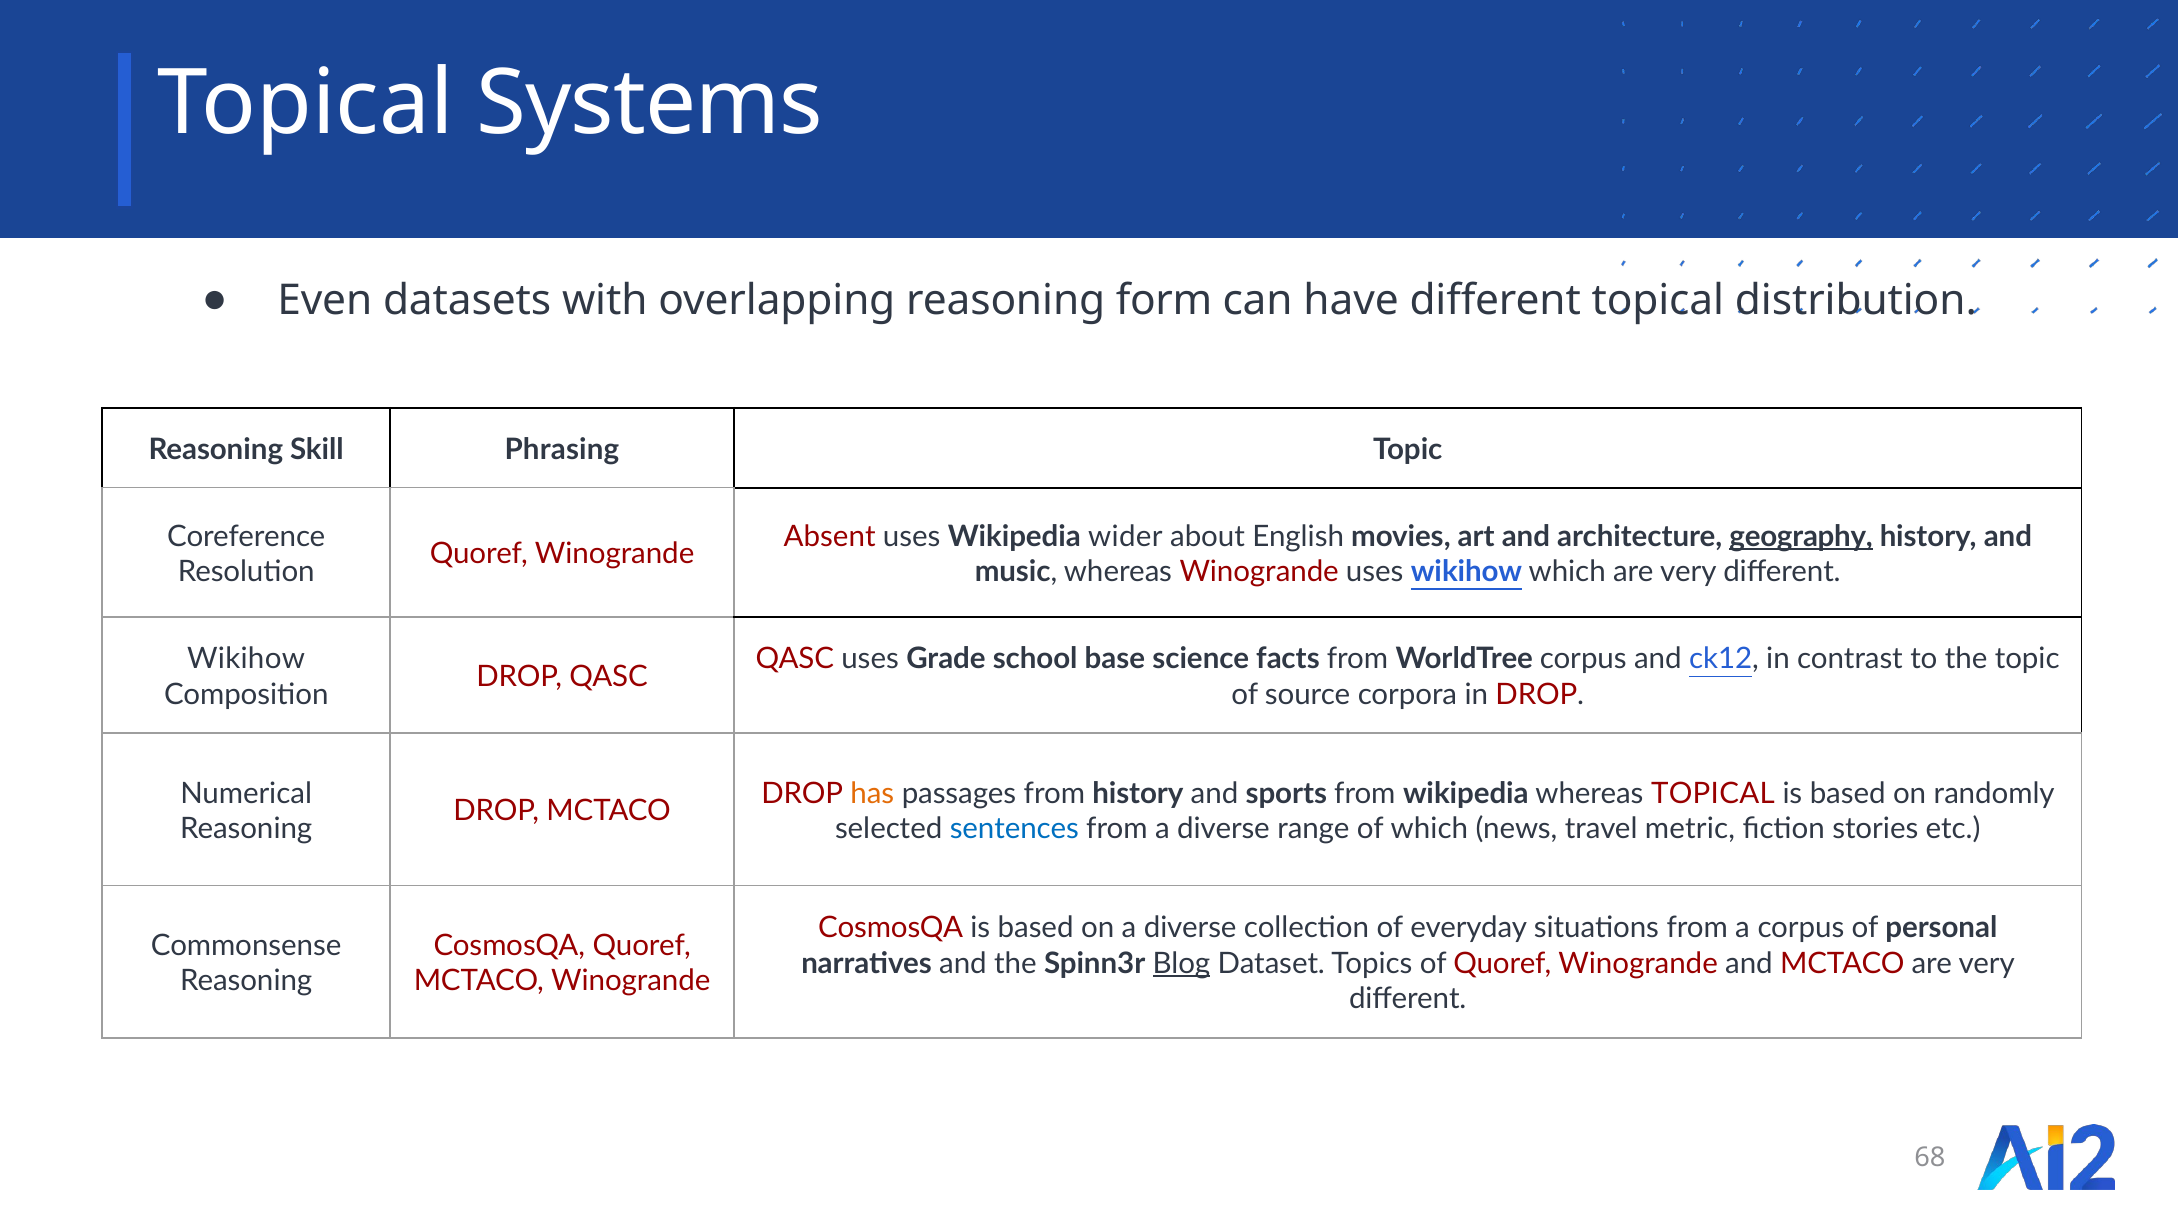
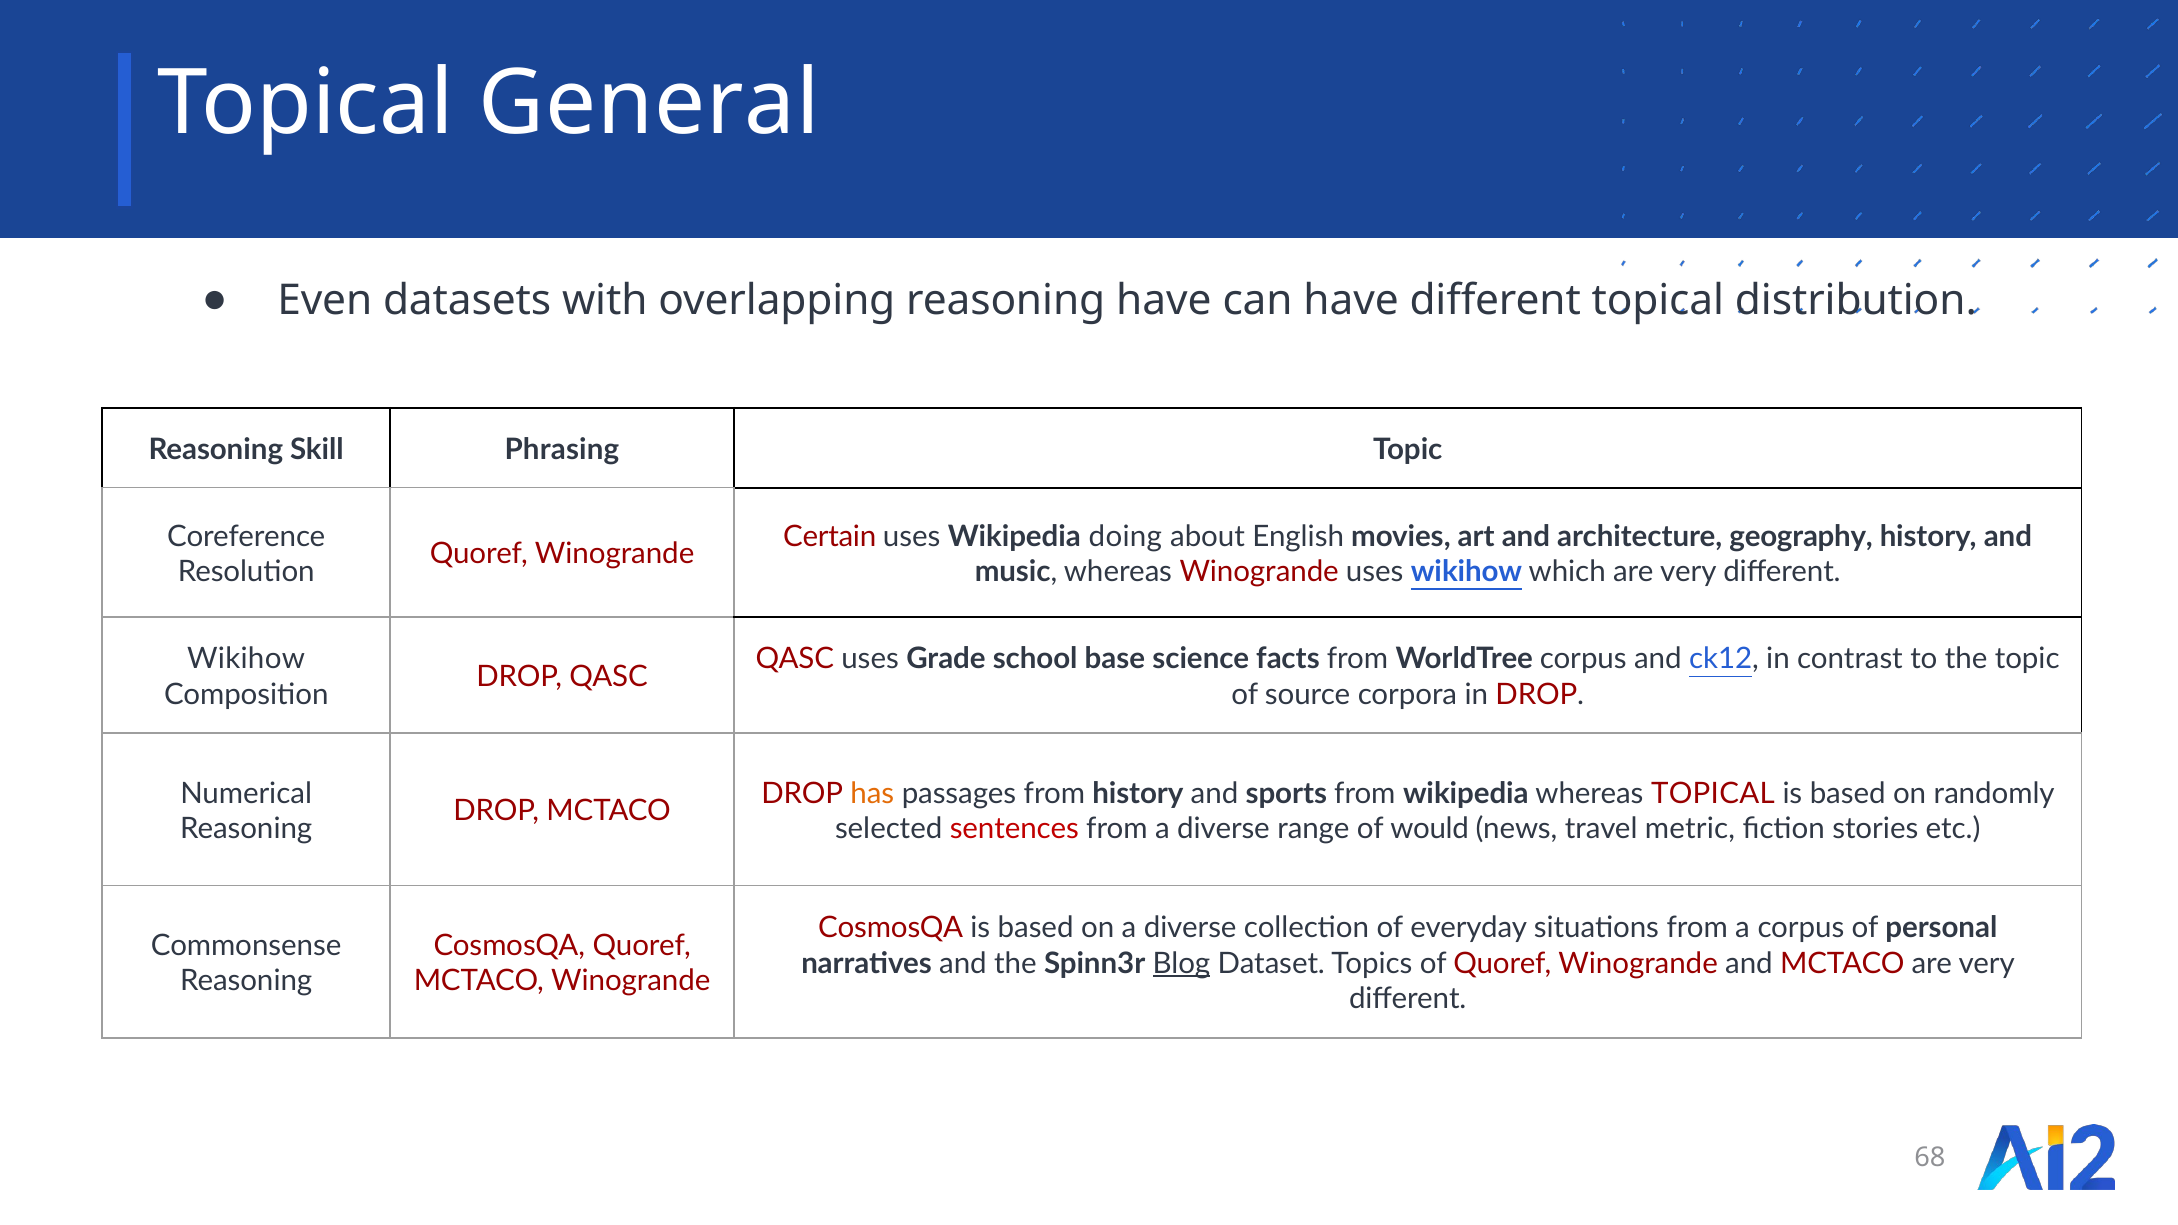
Systems: Systems -> General (649, 104)
reasoning form: form -> have (1164, 301)
Absent: Absent -> Certain (830, 536)
wider: wider -> doing (1125, 536)
geography underline: present -> none (1801, 536)
sentences colour: blue -> red (1014, 829)
of which: which -> would (1430, 829)
